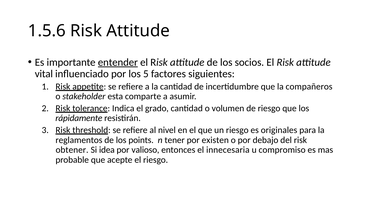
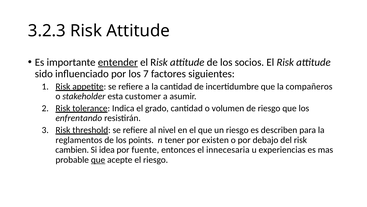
1.5.6: 1.5.6 -> 3.2.3 (47, 31)
vital: vital -> sido (44, 74)
5: 5 -> 7 (146, 74)
comparte: comparte -> customer (143, 96)
rápidamente: rápidamente -> enfrentando (79, 118)
originales: originales -> describen (279, 130)
obtener: obtener -> cambien (72, 150)
valioso: valioso -> fuente (145, 150)
compromiso: compromiso -> experiencias (282, 150)
que underline: none -> present (98, 159)
